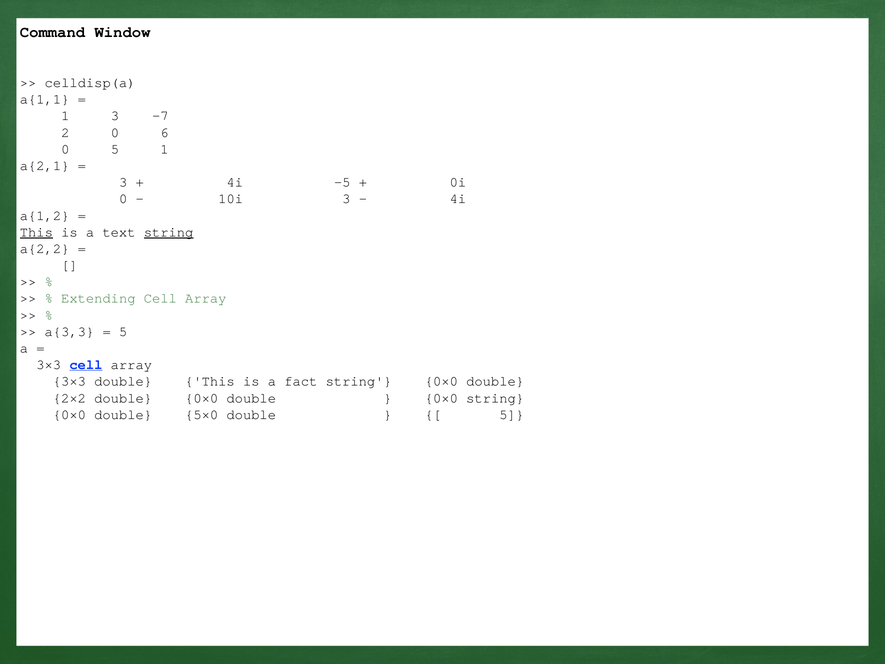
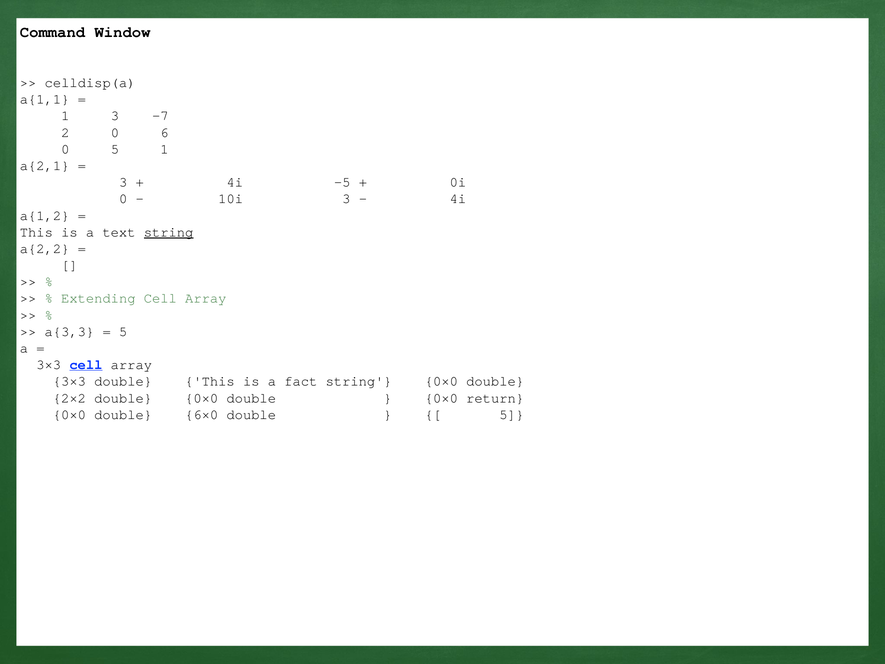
This underline: present -> none (36, 232)
0×0 string: string -> return (495, 398)
5×0: 5×0 -> 6×0 (202, 414)
